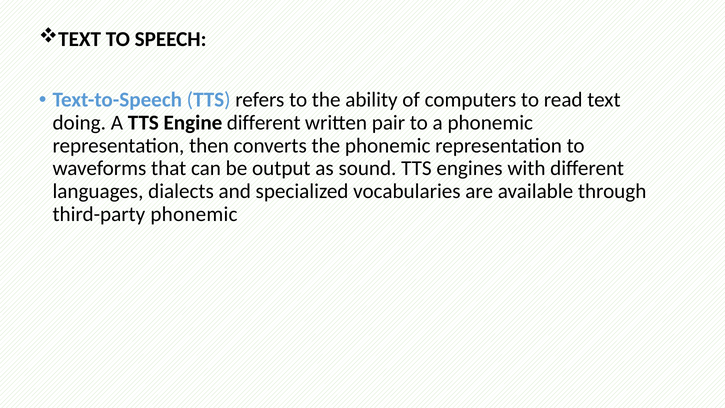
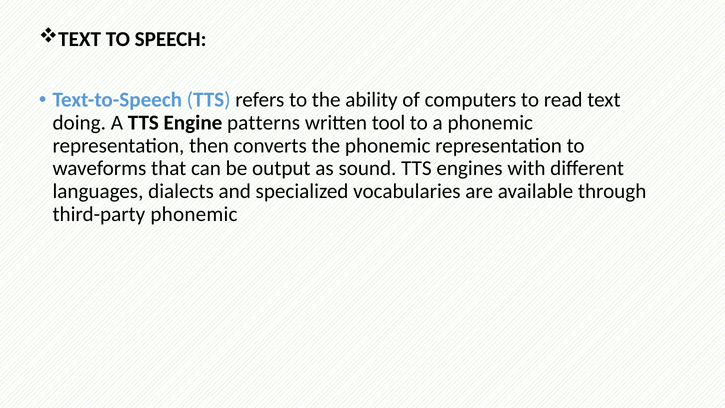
Engine different: different -> patterns (264, 123)
pair: pair -> tool (389, 123)
